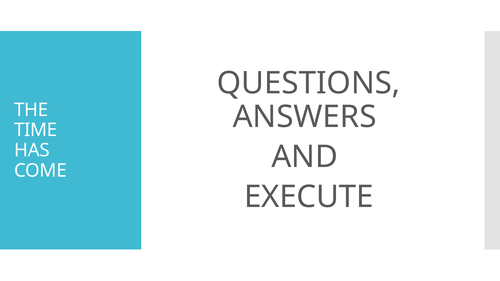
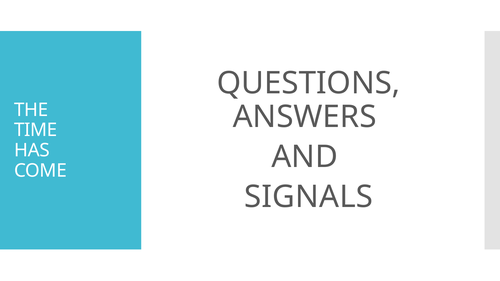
EXECUTE: EXECUTE -> SIGNALS (309, 197)
